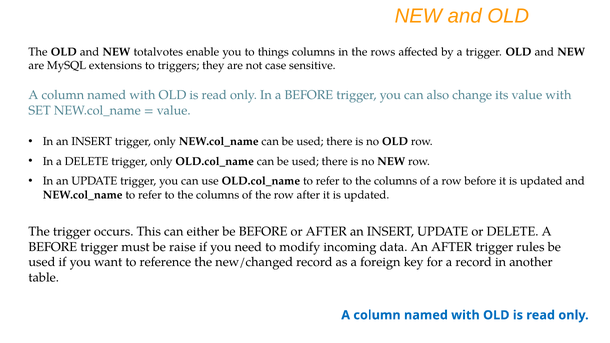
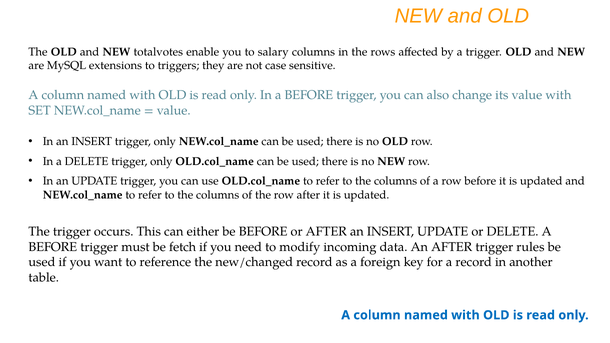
things: things -> salary (273, 52)
raise: raise -> fetch (183, 247)
